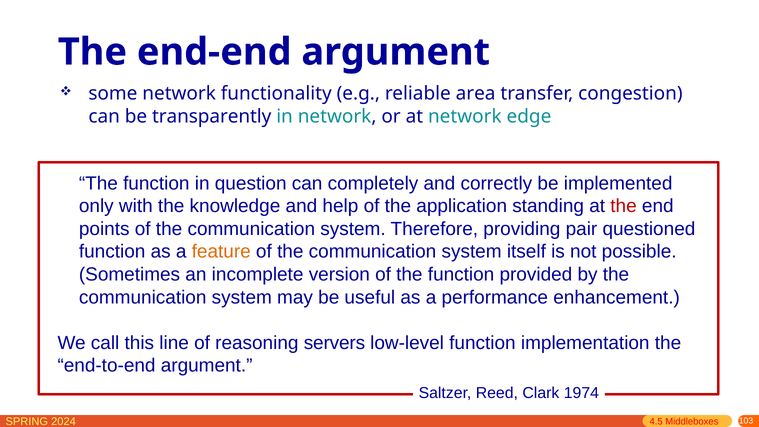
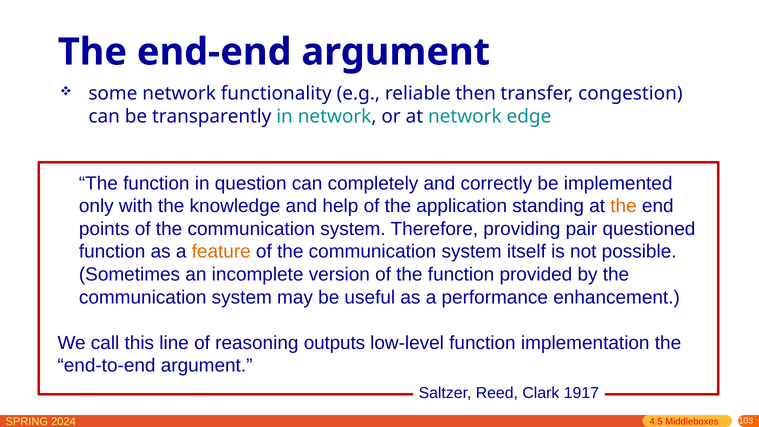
area: area -> then (476, 94)
the colour: red -> orange (624, 206)
servers: servers -> outputs (334, 343)
1974: 1974 -> 1917 (581, 393)
